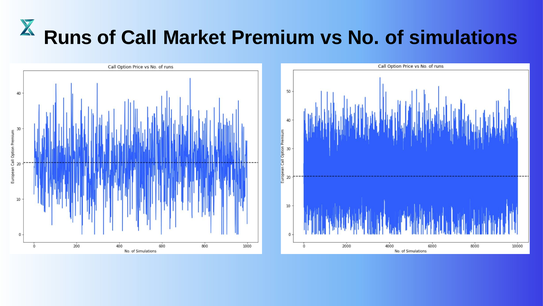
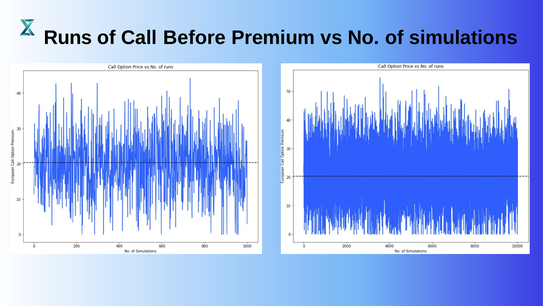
Market: Market -> Before (194, 38)
